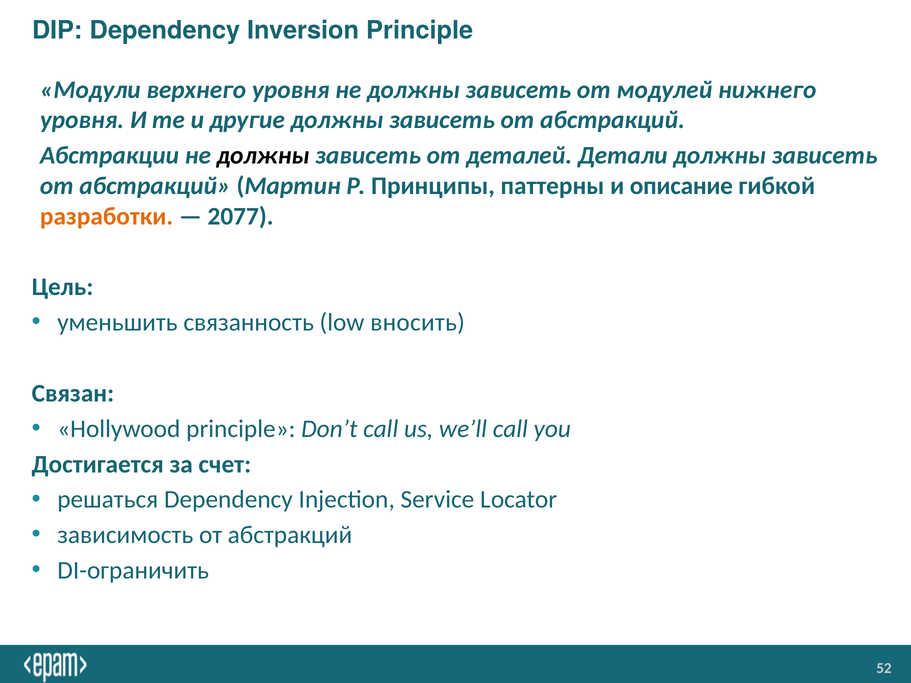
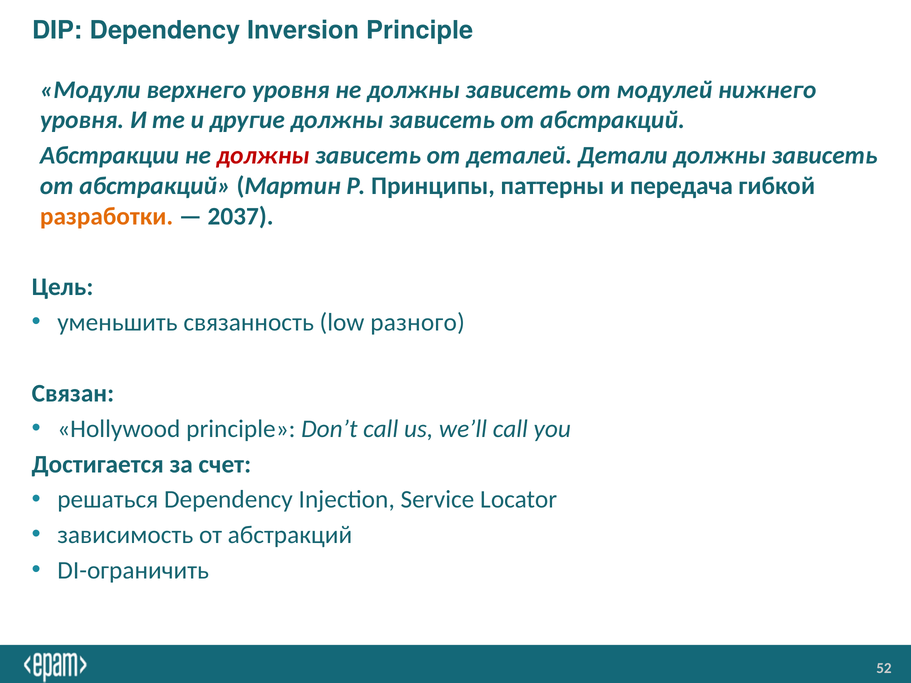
должны colour: black -> red (263, 156)
описание: описание -> передача (681, 186)
2077: 2077 -> 2037 (241, 216)
вносить: вносить -> разного (418, 323)
